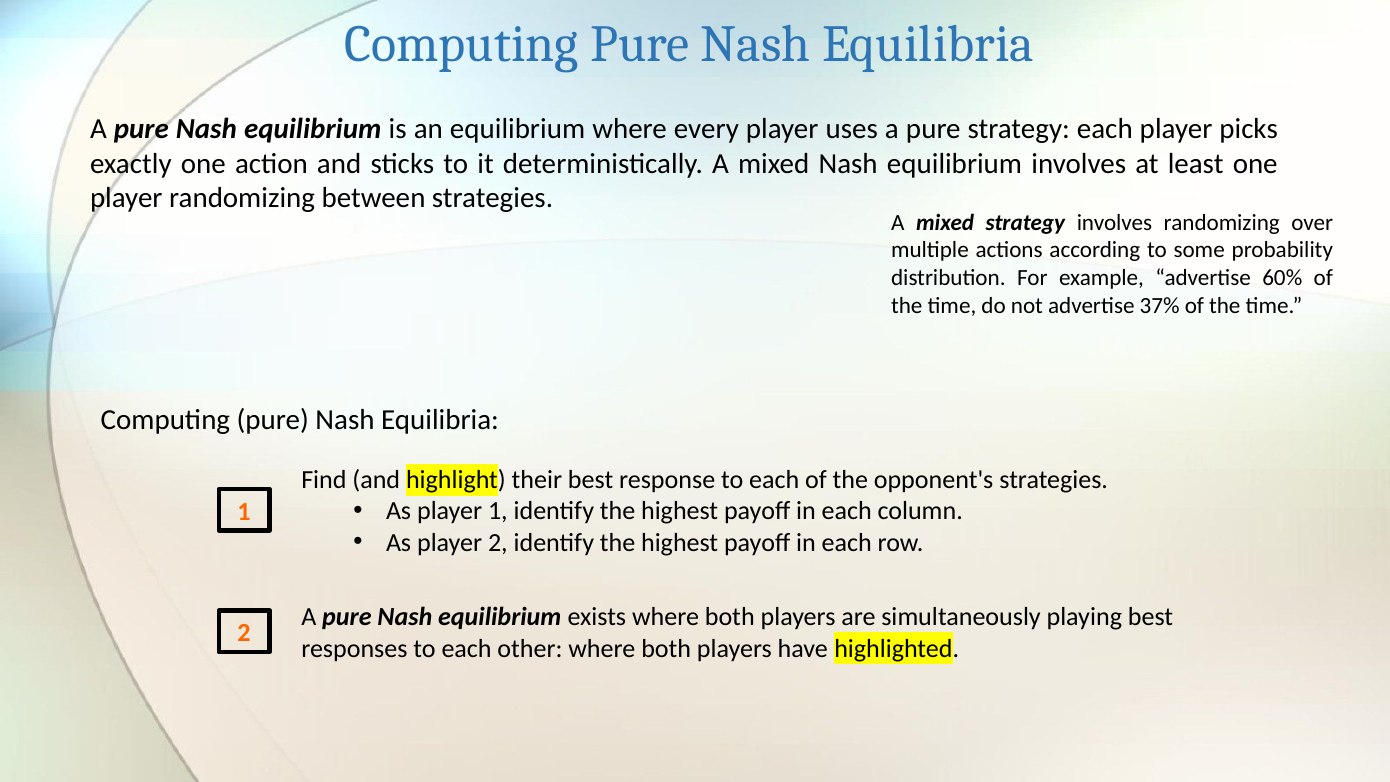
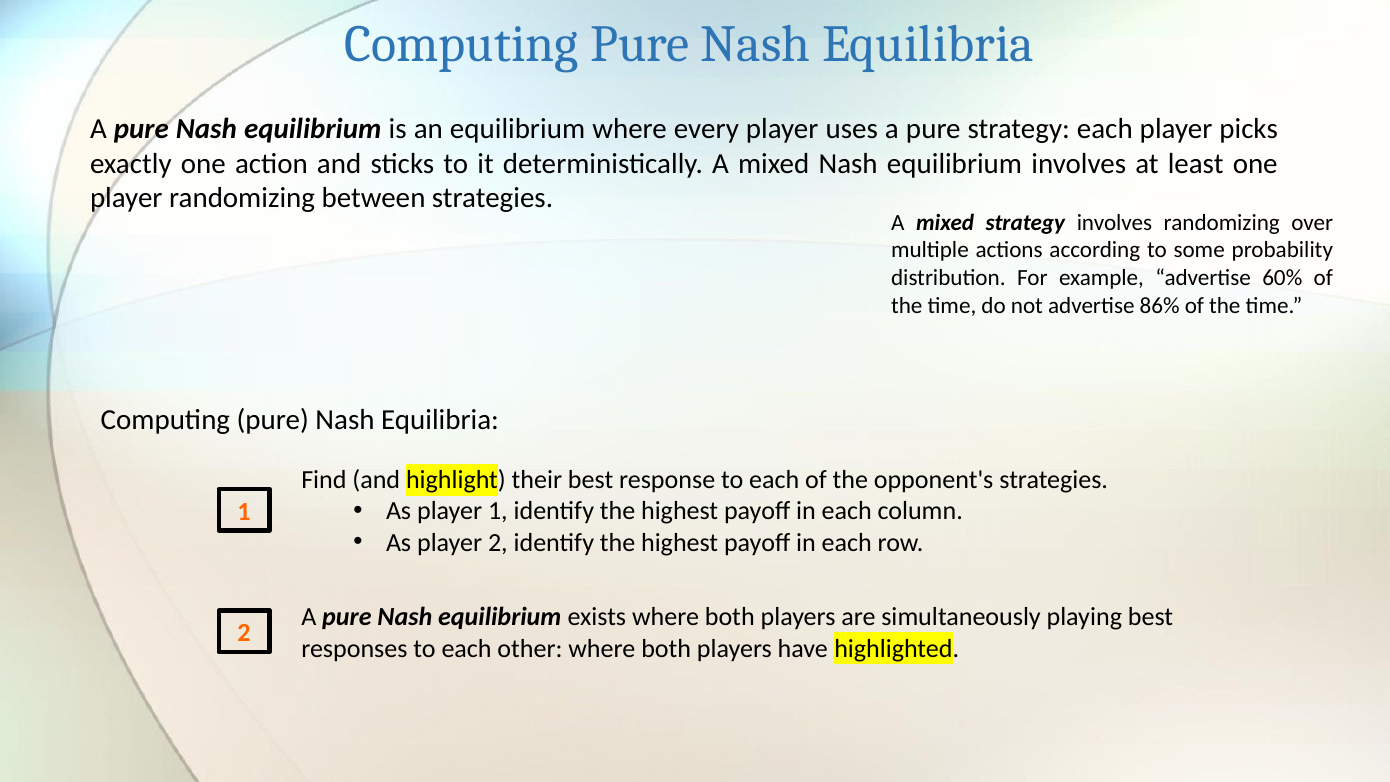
37%: 37% -> 86% (1160, 306)
